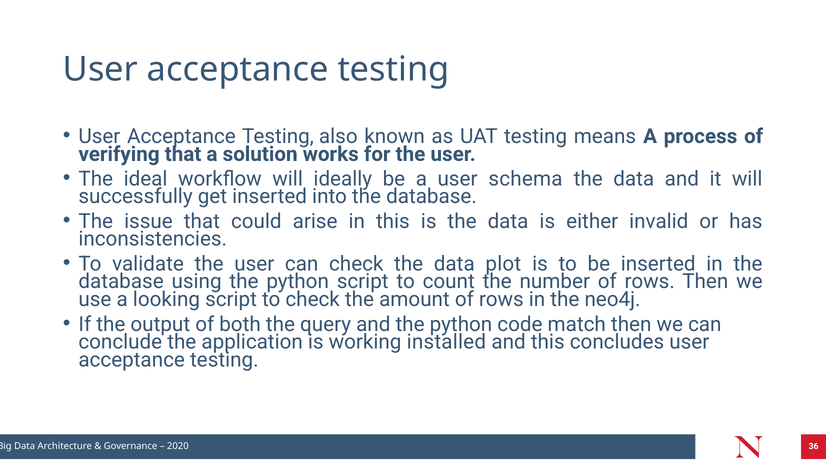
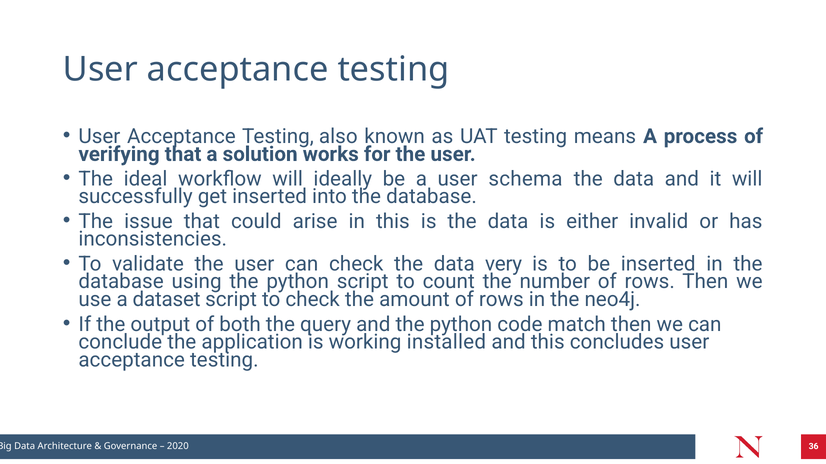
plot: plot -> very (504, 264)
looking: looking -> dataset (167, 300)
